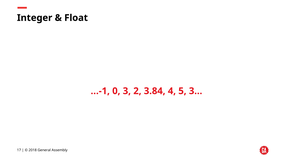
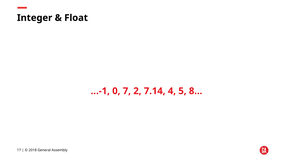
0 3: 3 -> 7 (127, 91)
3.84: 3.84 -> 7.14 (155, 91)
5 3: 3 -> 8 (196, 91)
